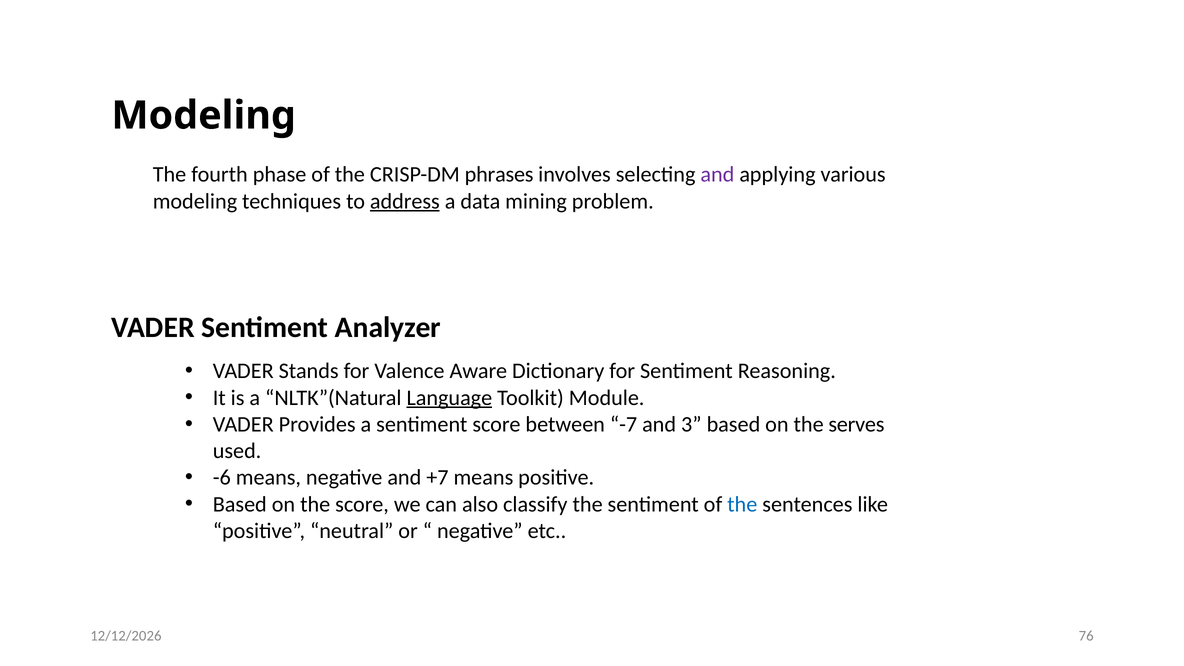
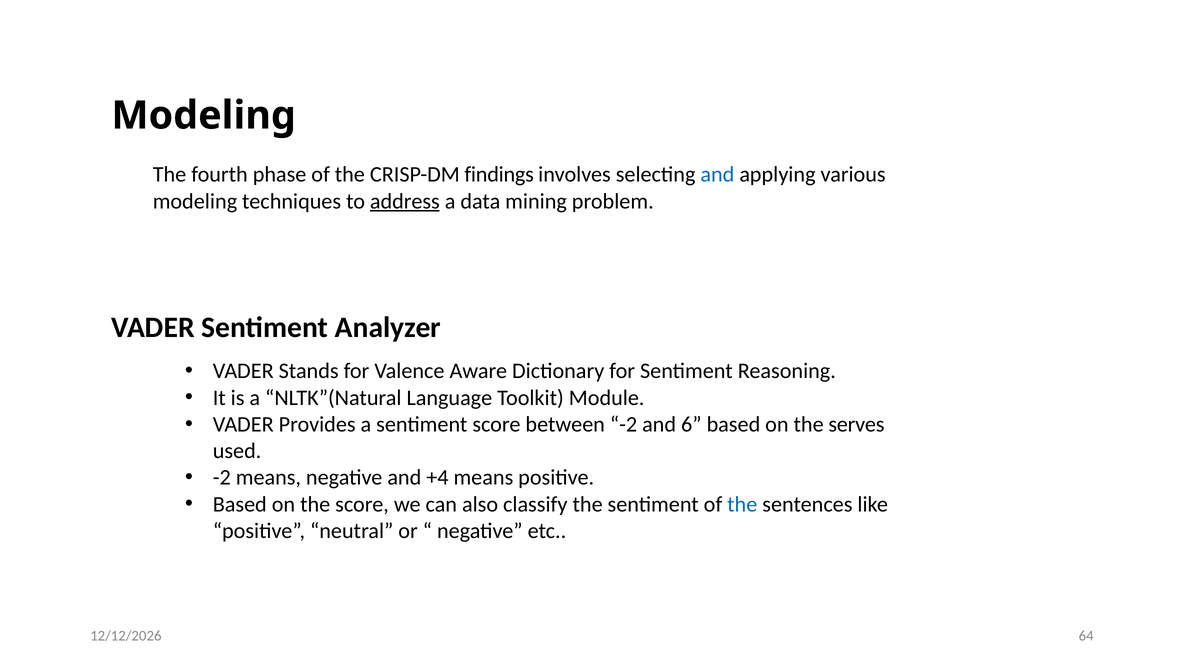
phrases: phrases -> findings (499, 175)
and colour: purple -> blue (717, 175)
Language underline: present -> none (449, 398)
between -7: -7 -> -2 (624, 424)
3: 3 -> 6 (691, 424)
-6: -6 -> -2 (222, 478)
+7: +7 -> +4 (437, 478)
76: 76 -> 64 (1086, 636)
